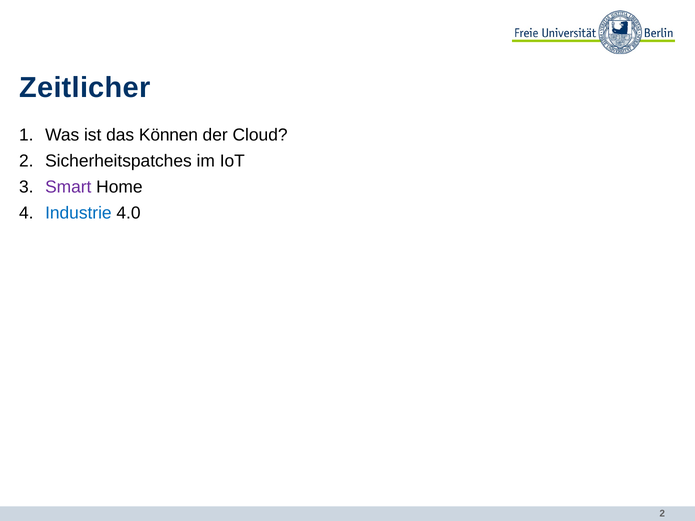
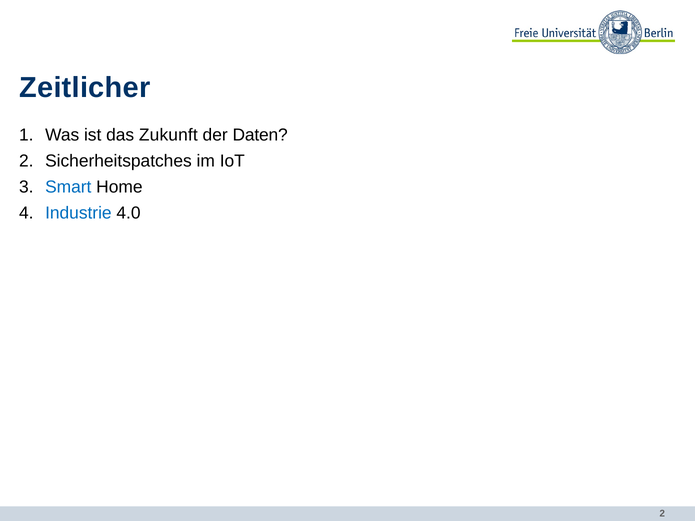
Können: Können -> Zukunft (168, 135)
Cloud: Cloud -> Daten (260, 135)
Smart colour: purple -> blue (68, 187)
